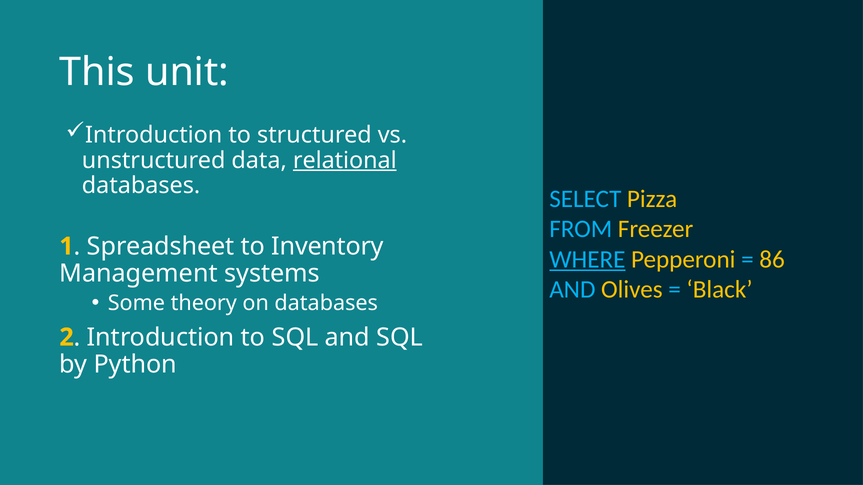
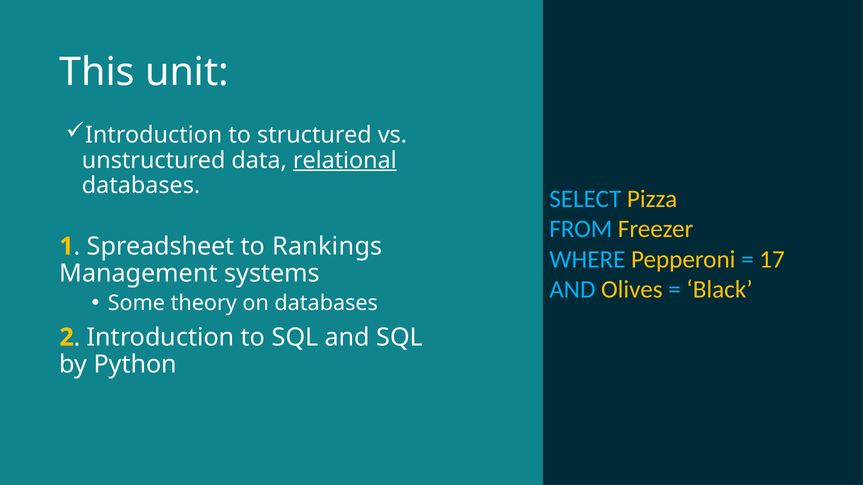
Inventory: Inventory -> Rankings (327, 247)
WHERE underline: present -> none (587, 259)
86: 86 -> 17 (772, 259)
